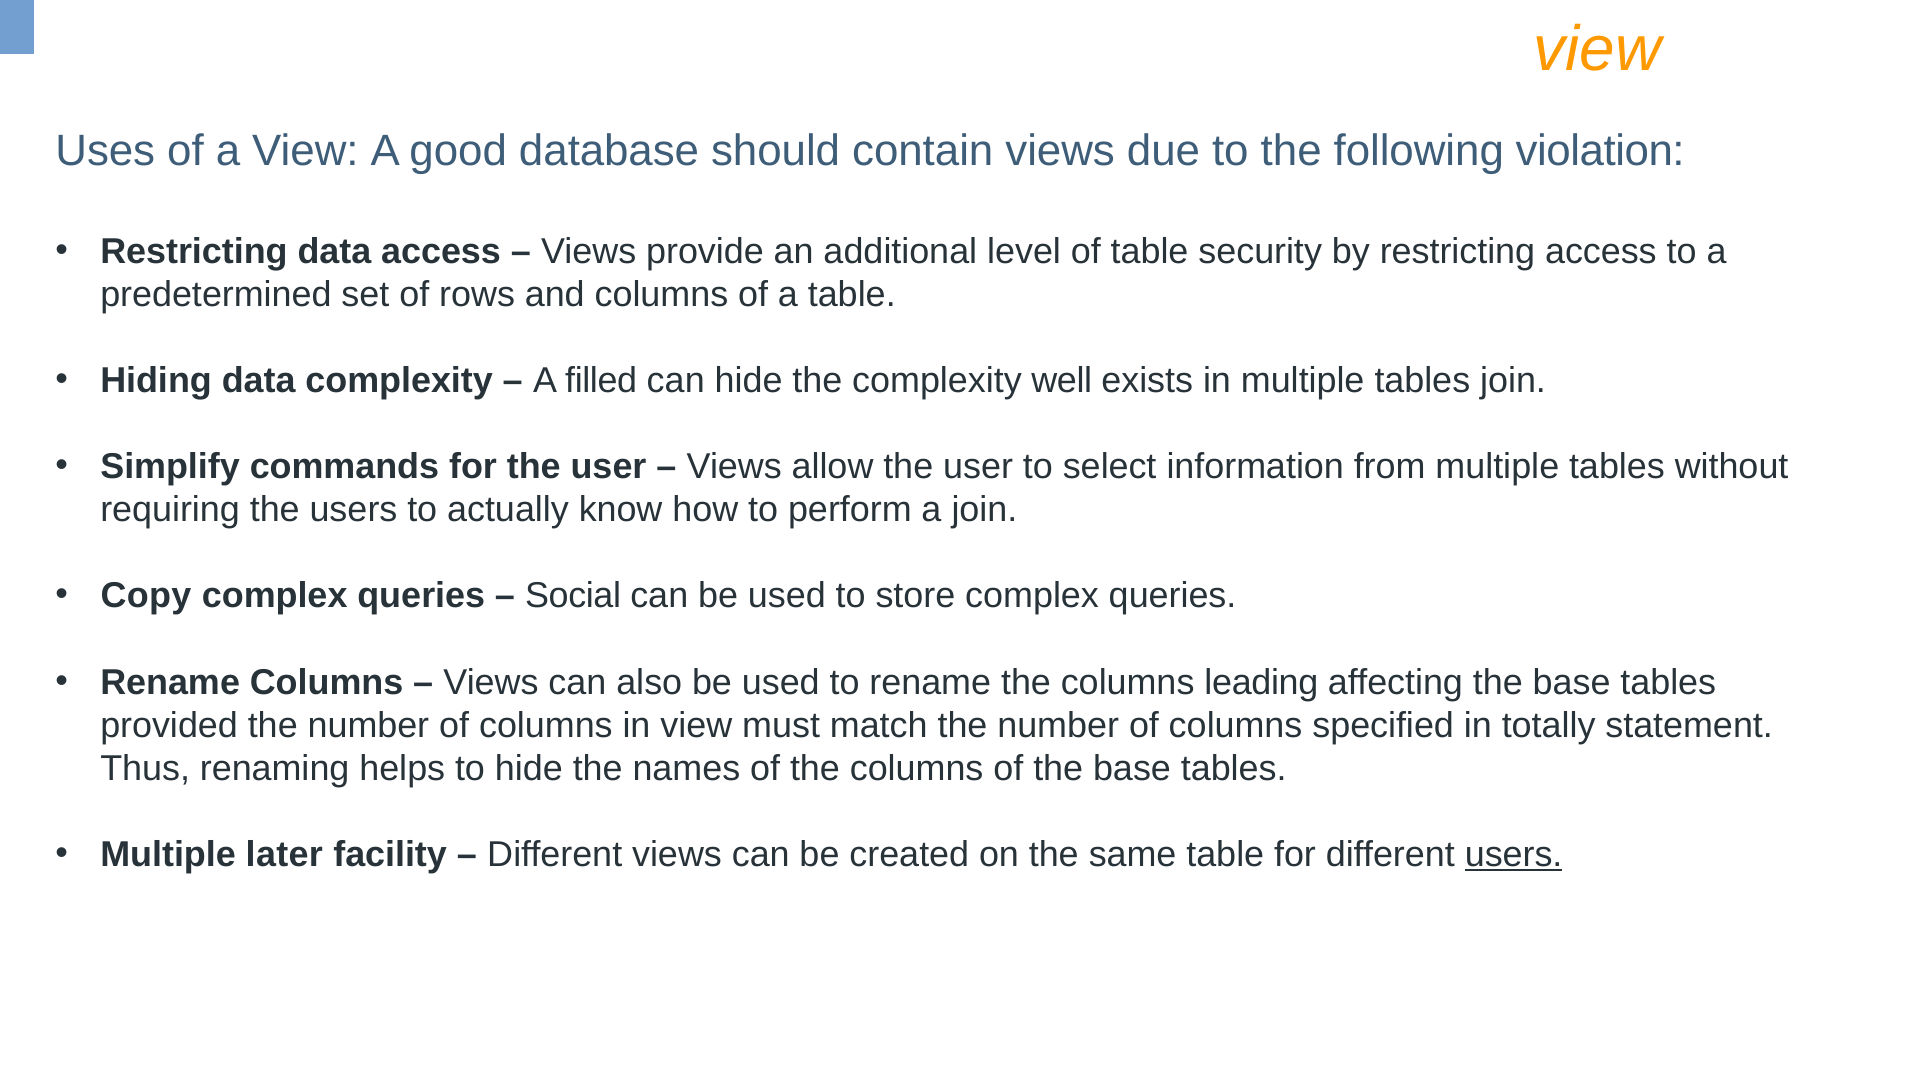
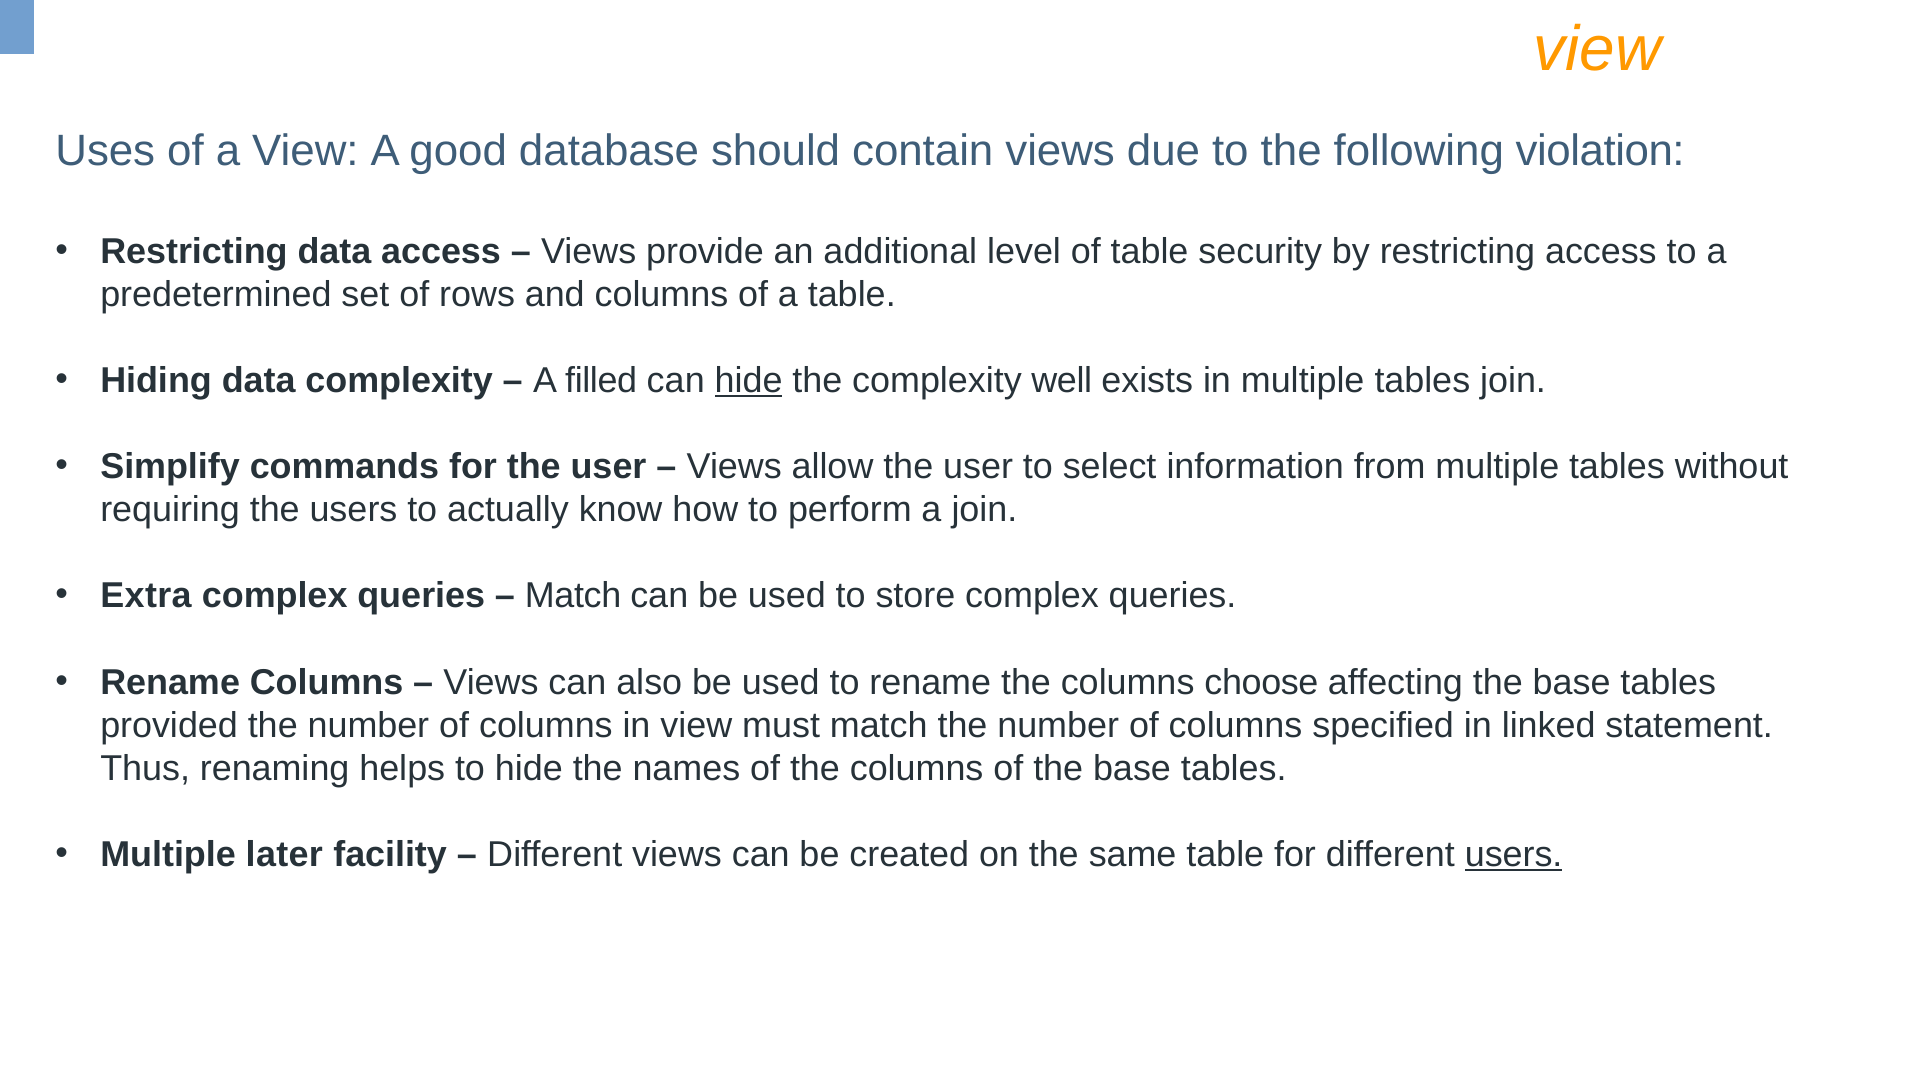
hide underline: none -> present (749, 381)
Copy: Copy -> Extra (146, 596)
Social: Social -> Match (573, 596)
leading: leading -> choose (1261, 682)
totally: totally -> linked (1549, 725)
